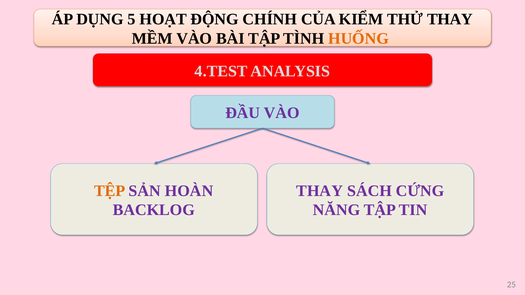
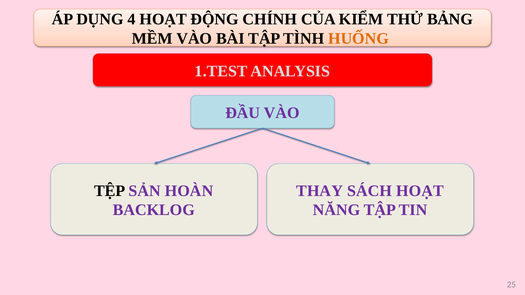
5: 5 -> 4 (132, 19)
THỬ THAY: THAY -> BẢNG (450, 19)
4.TEST: 4.TEST -> 1.TEST (221, 71)
TỆP colour: orange -> black (110, 191)
SÁCH CỨNG: CỨNG -> HOẠT (420, 191)
